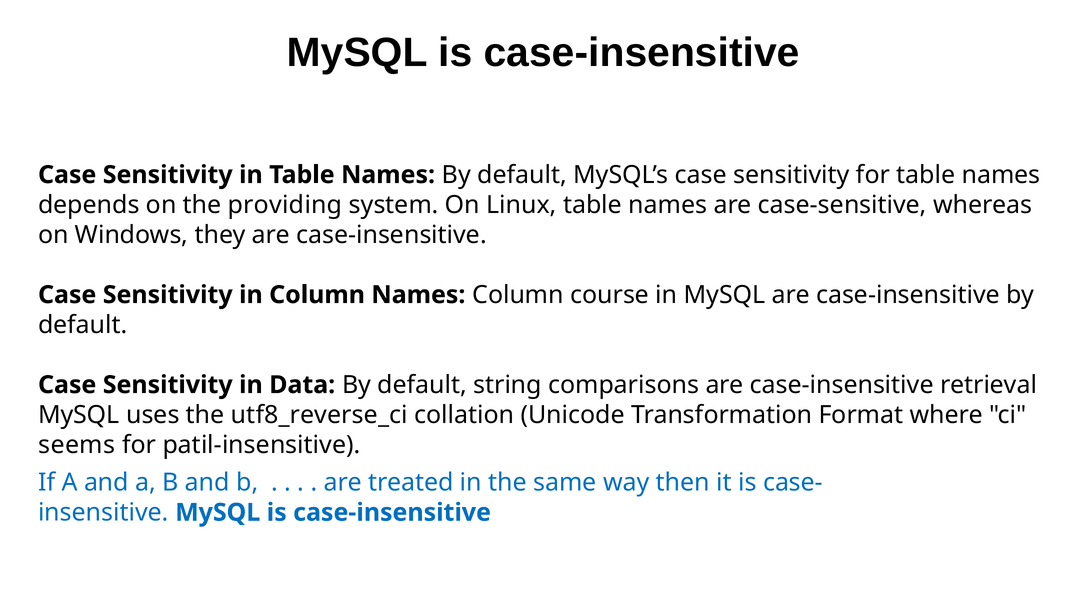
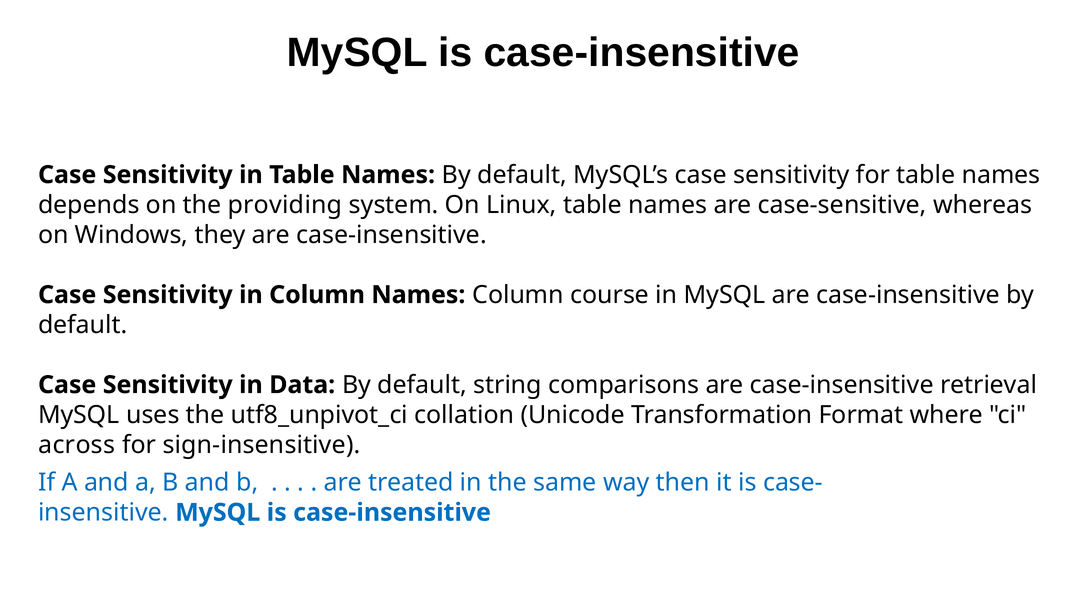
utf8_reverse_ci: utf8_reverse_ci -> utf8_unpivot_ci (319, 415)
seems: seems -> across (77, 445)
patil-insensitive: patil-insensitive -> sign-insensitive (261, 445)
